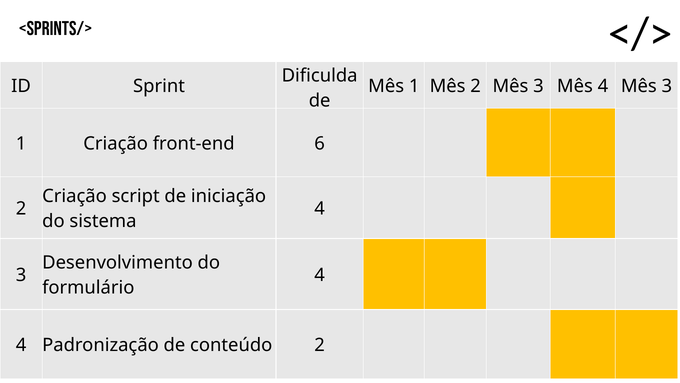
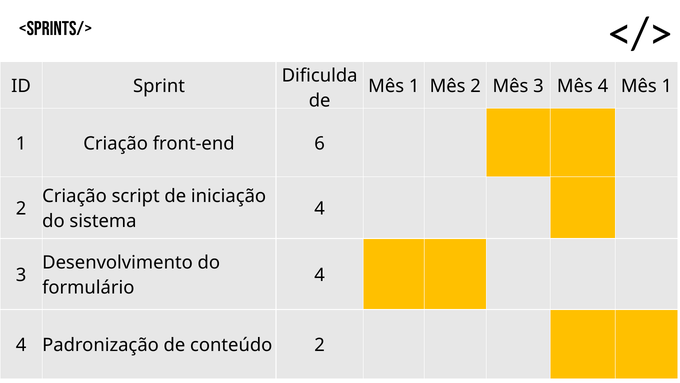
4 Mês 3: 3 -> 1 (667, 86)
